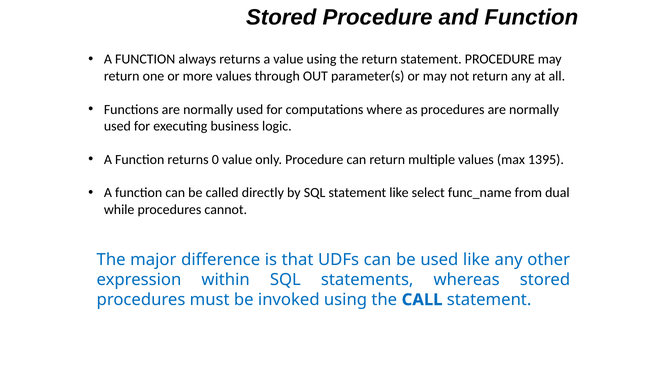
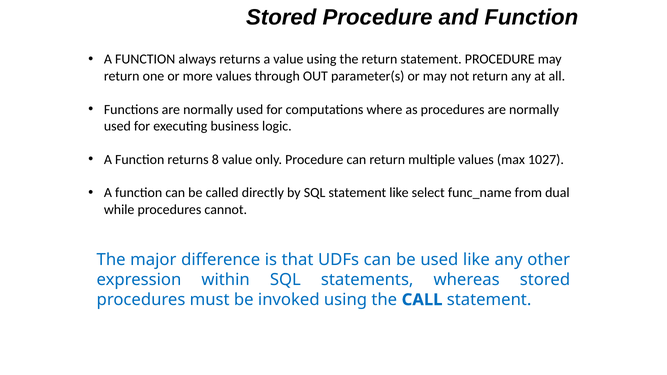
0: 0 -> 8 (215, 160)
1395: 1395 -> 1027 (546, 160)
